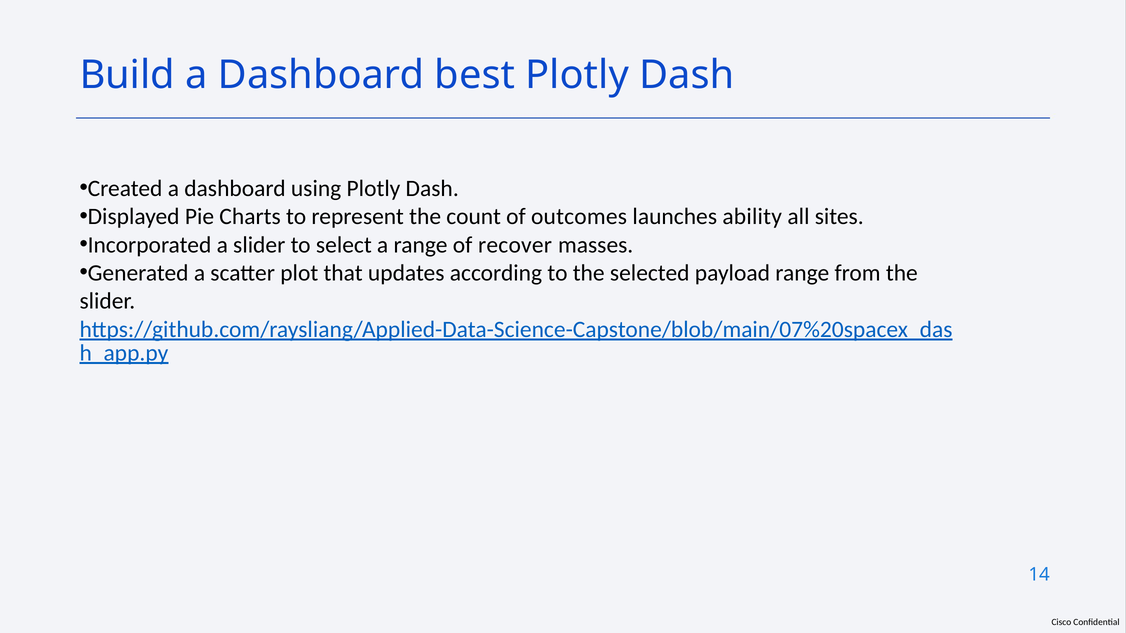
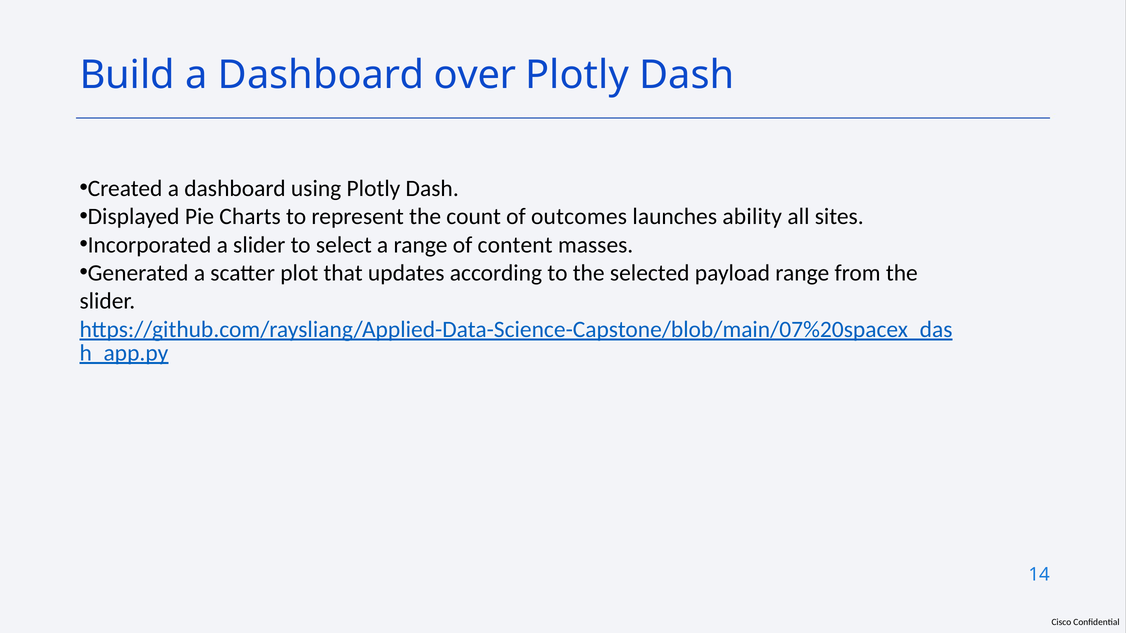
best: best -> over (475, 75)
recover: recover -> content (515, 245)
